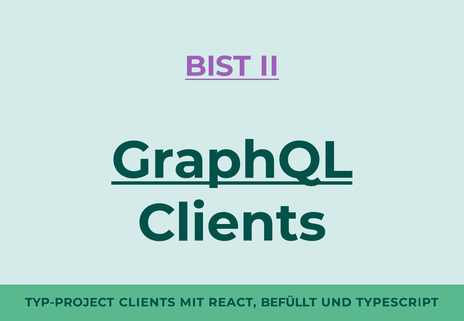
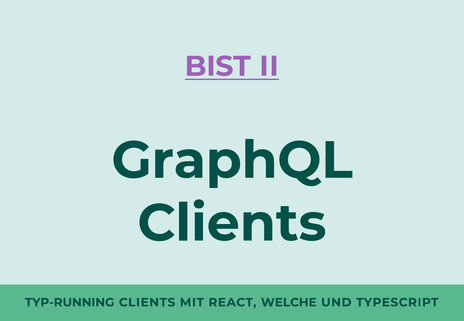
GraphQL underline: present -> none (232, 161)
TYP-PROJECT: TYP-PROJECT -> TYP-RUNNING (70, 303)
BEFÜLLT: BEFÜLLT -> WELCHE (289, 303)
